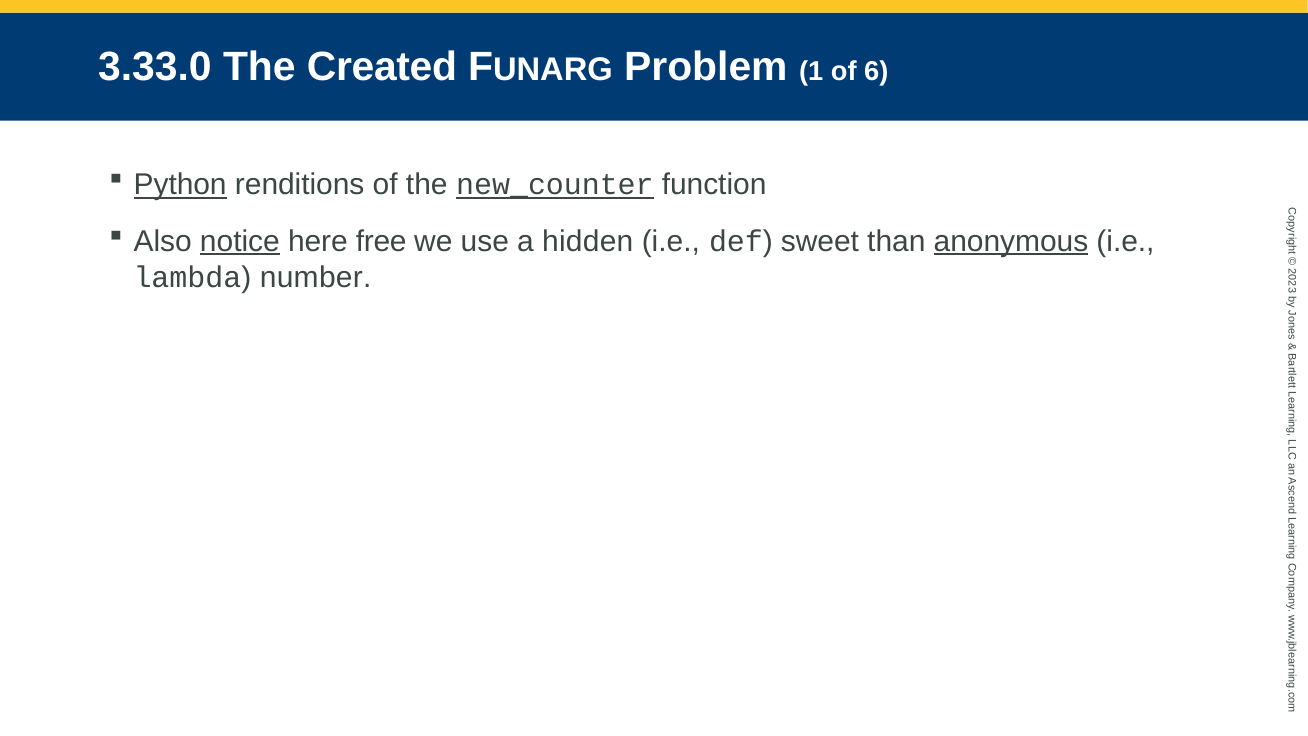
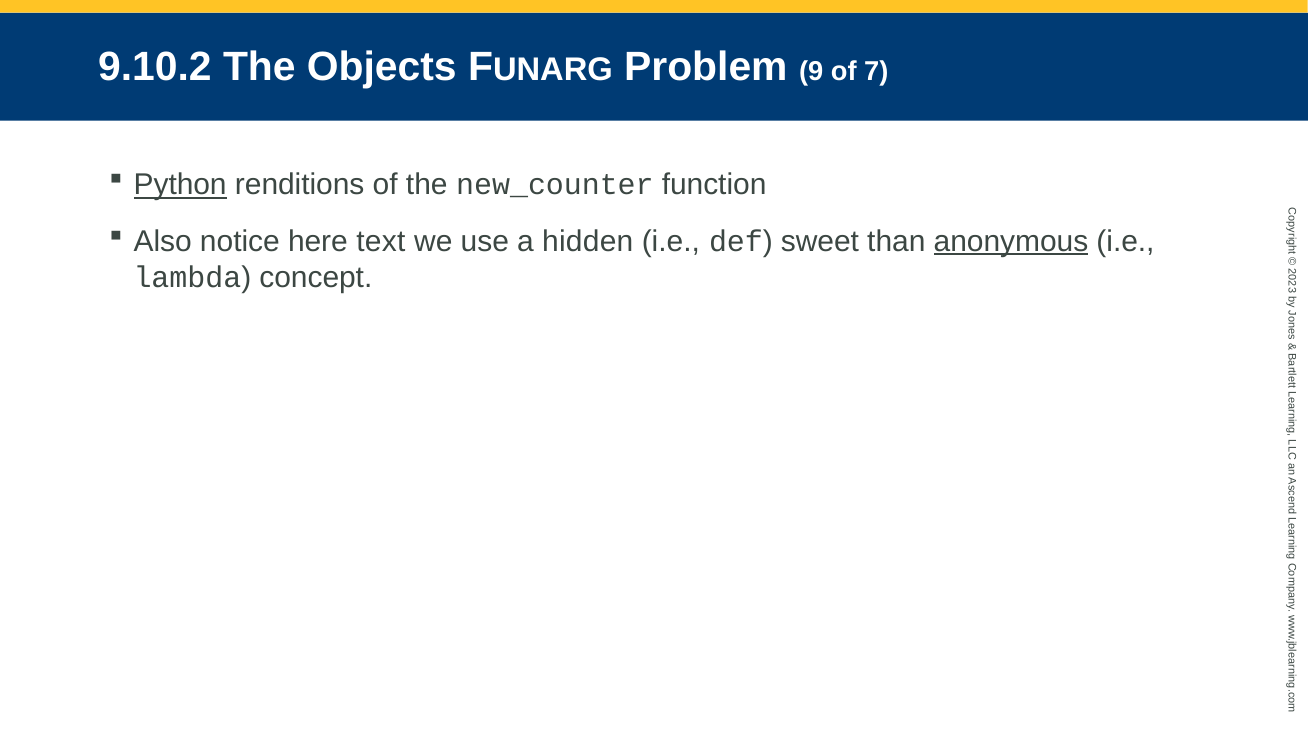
3.33.0: 3.33.0 -> 9.10.2 (155, 67)
Created: Created -> Objects (382, 67)
1: 1 -> 9 (811, 72)
6: 6 -> 7 (876, 72)
new_counter underline: present -> none (555, 185)
notice underline: present -> none (240, 241)
free: free -> text (381, 241)
number: number -> concept (316, 277)
